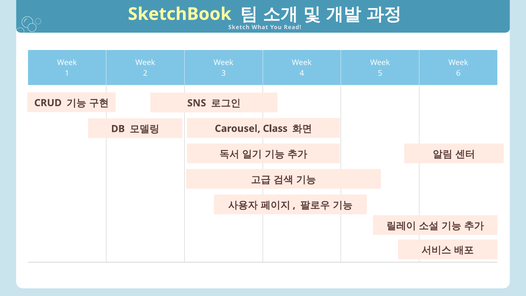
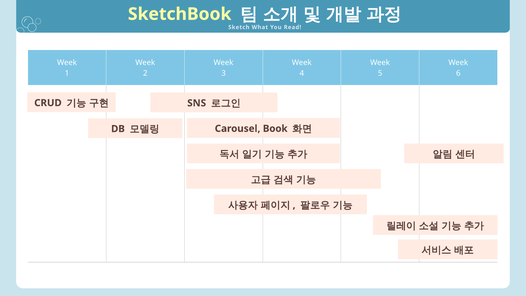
Class: Class -> Book (275, 129)
